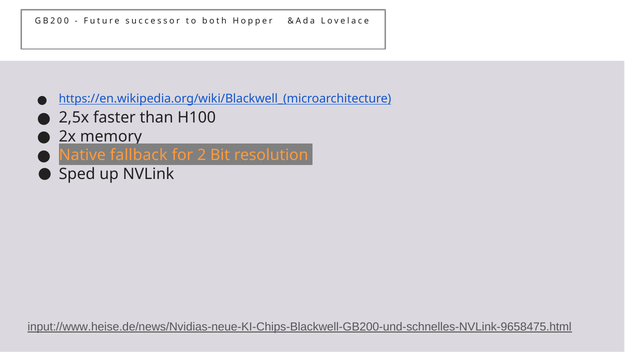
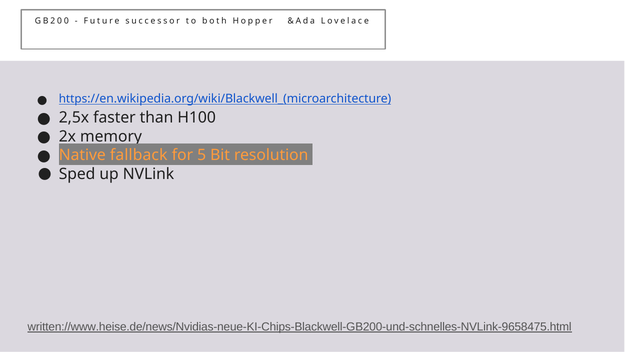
2: 2 -> 5 (202, 155)
input://www.heise.de/news/Nvidias-neue-KI-Chips-Blackwell-GB200-und-schnelles-NVLink-9658475.html: input://www.heise.de/news/Nvidias-neue-KI-Chips-Blackwell-GB200-und-schnelles-NVLink-9658475.html -> written://www.heise.de/news/Nvidias-neue-KI-Chips-Blackwell-GB200-und-schnelles-NVLink-9658475.html (300, 326)
